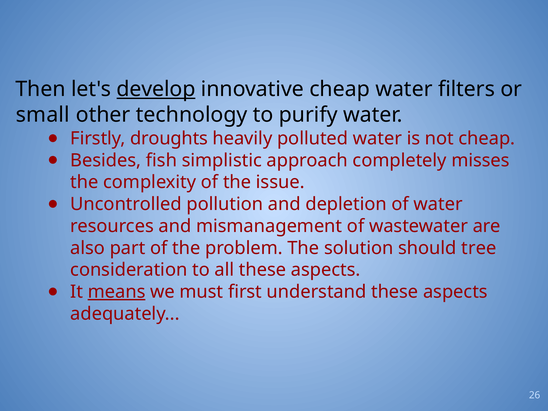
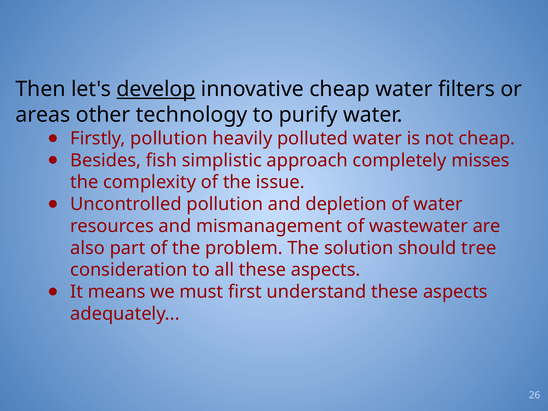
small: small -> areas (43, 115)
Firstly droughts: droughts -> pollution (169, 138)
means underline: present -> none (117, 292)
